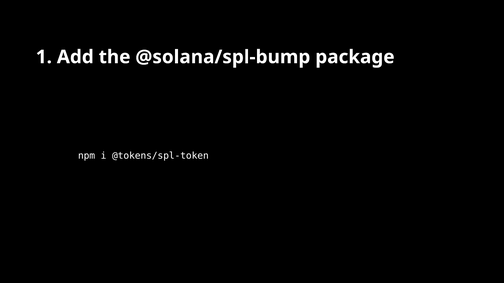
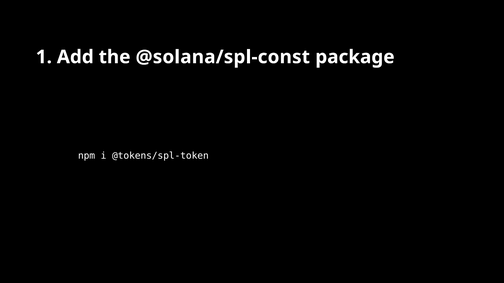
@solana/spl-bump: @solana/spl-bump -> @solana/spl-const (223, 57)
